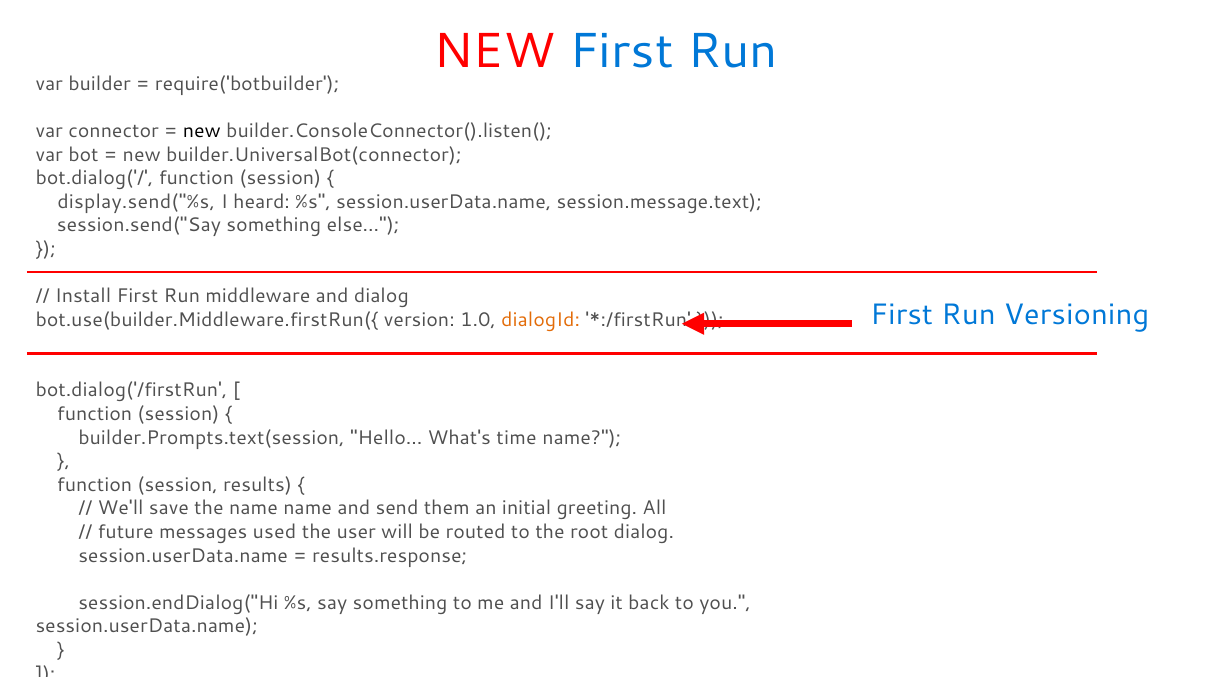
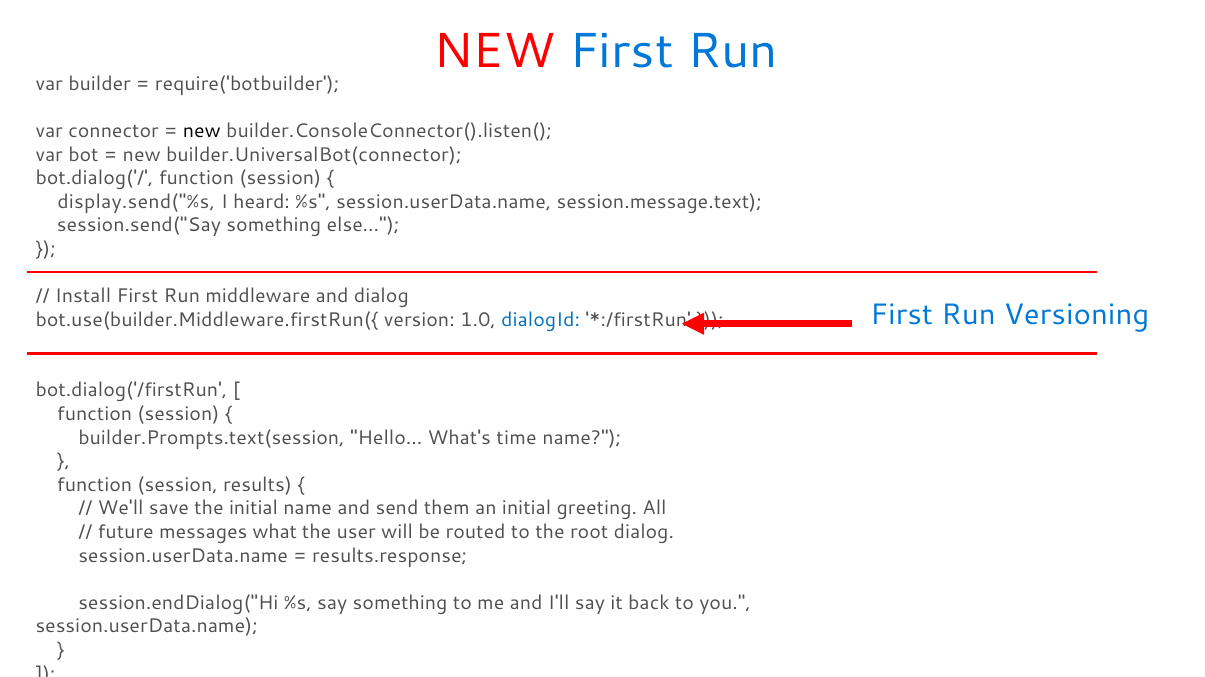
dialogId colour: orange -> blue (541, 320)
the name: name -> initial (254, 509)
used: used -> what (275, 533)
